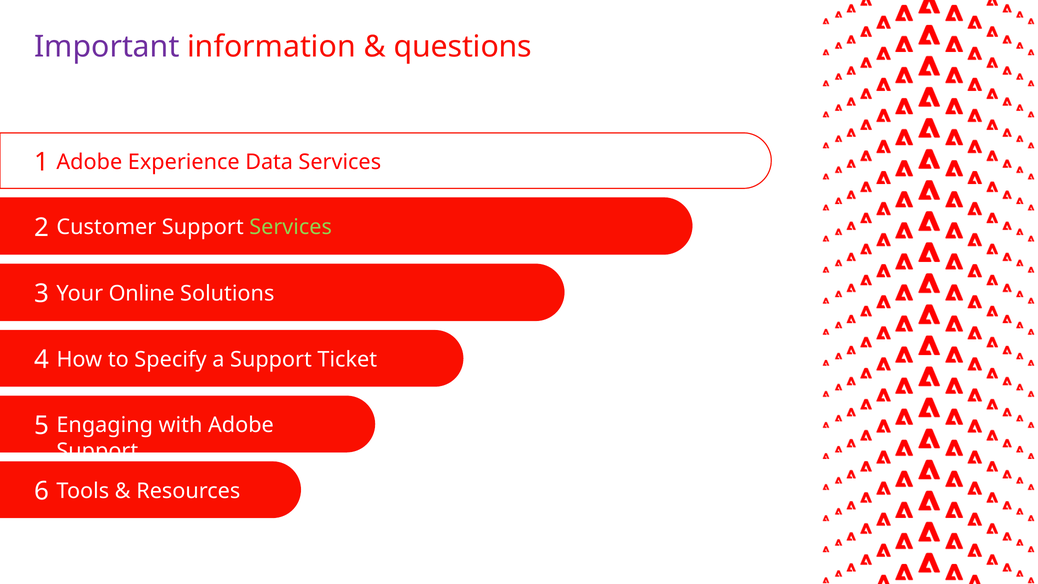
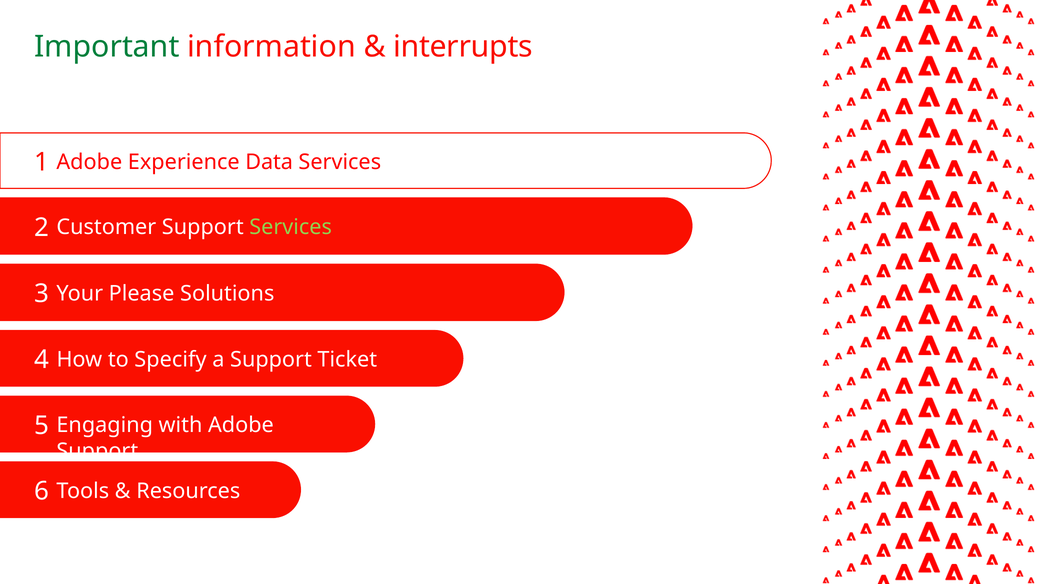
Important colour: purple -> green (107, 47)
questions: questions -> interrupts (463, 47)
Online: Online -> Please (142, 294)
